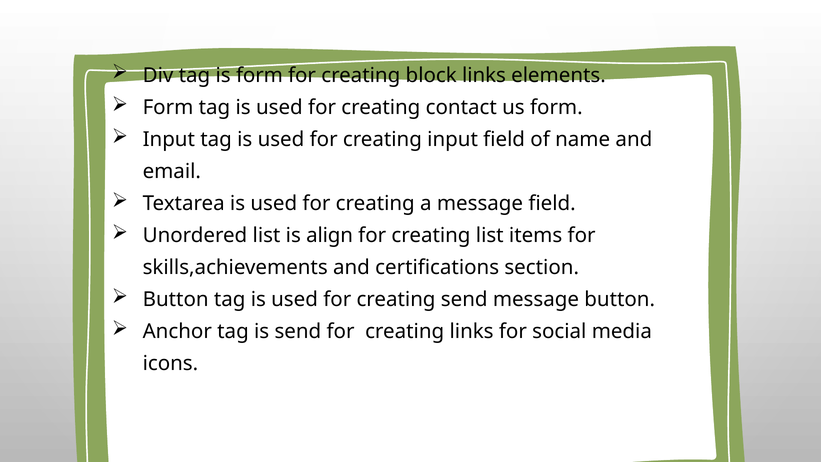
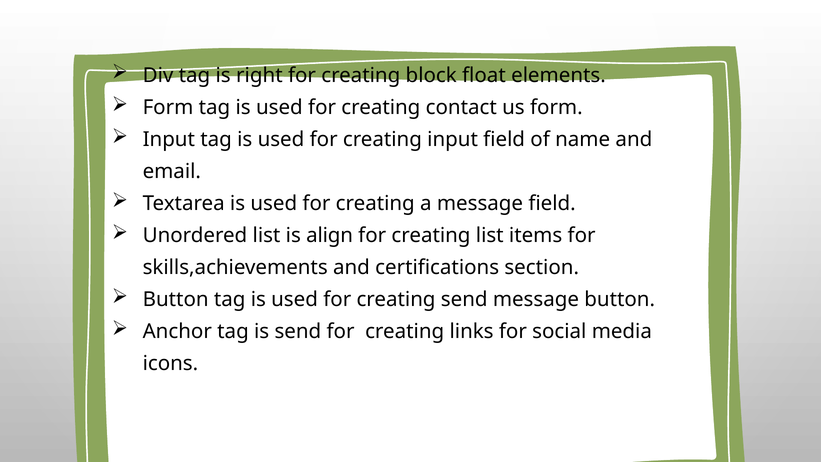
is form: form -> right (259, 76)
block links: links -> float (484, 76)
